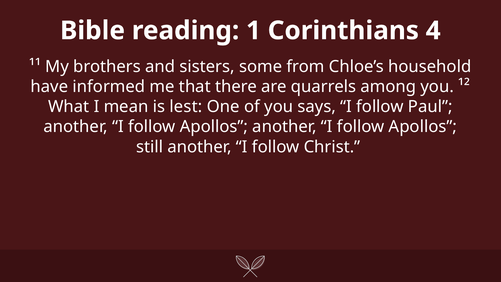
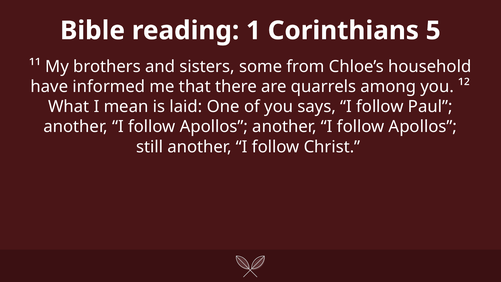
4: 4 -> 5 (433, 31)
lest: lest -> laid (186, 107)
